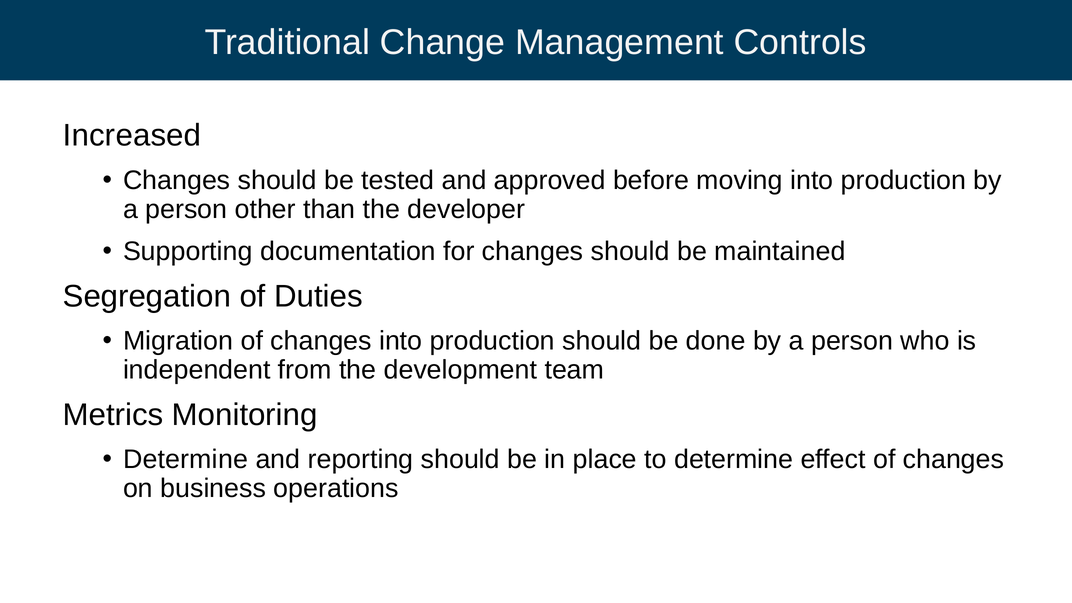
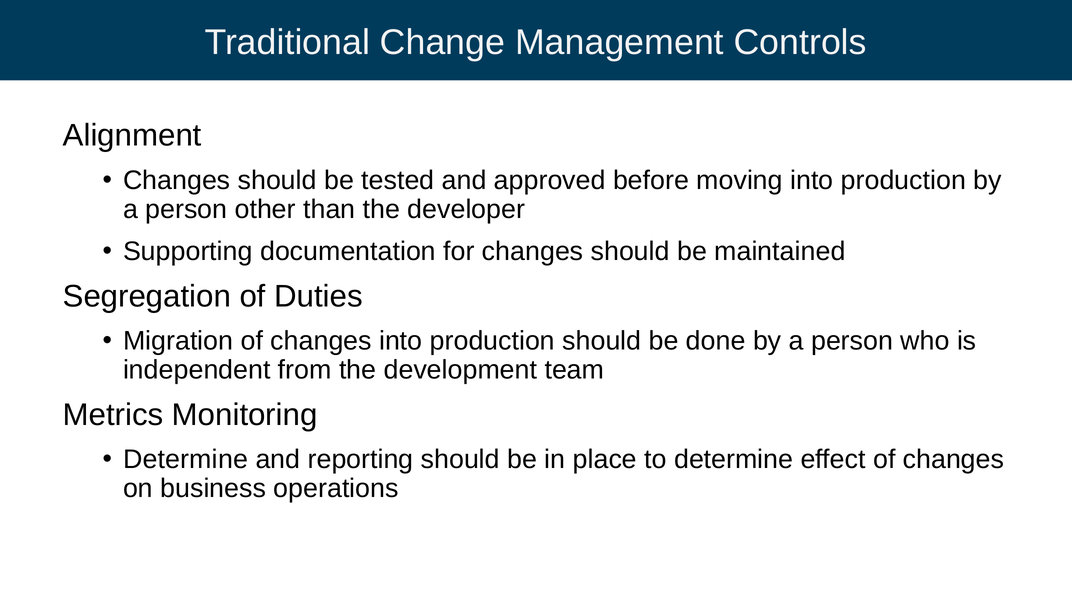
Increased: Increased -> Alignment (132, 136)
